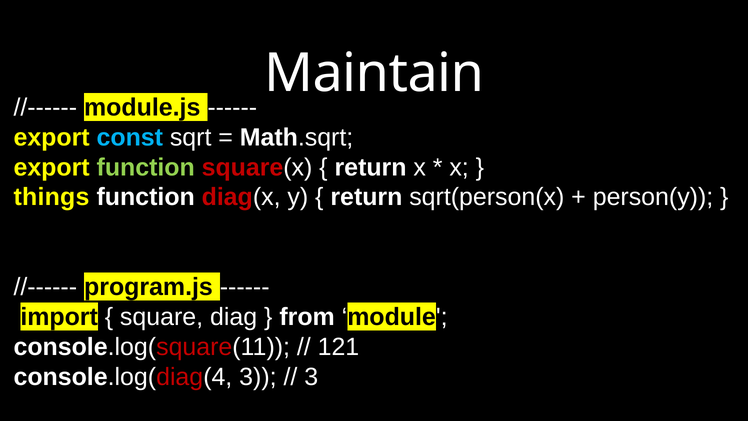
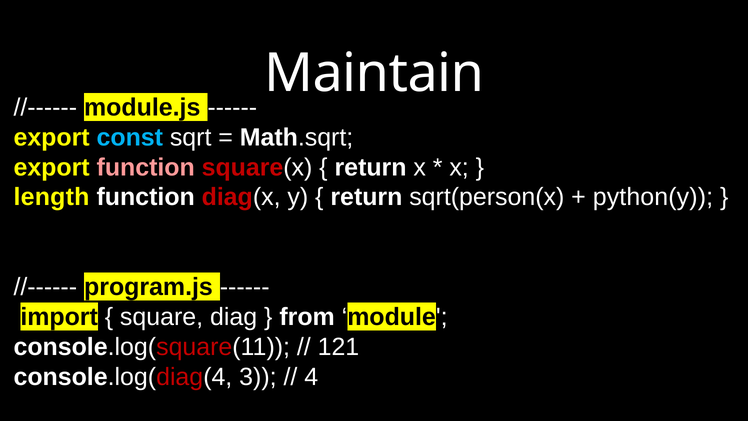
function colour: light green -> pink (146, 167)
things: things -> length (51, 197)
person(y: person(y -> python(y (653, 197)
3: 3 -> 4 (311, 377)
